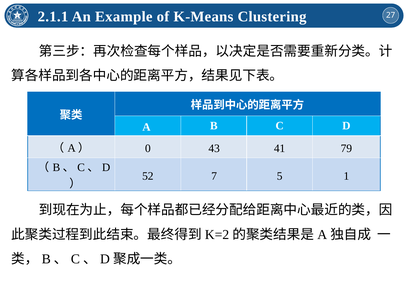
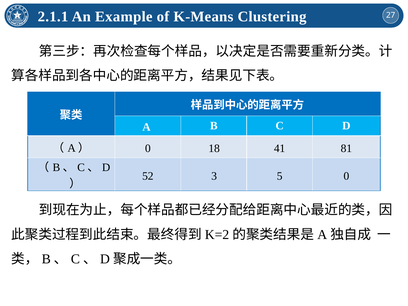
43: 43 -> 18 (214, 148)
79: 79 -> 81 (346, 148)
7: 7 -> 3 (214, 176)
5 1: 1 -> 0 (346, 176)
